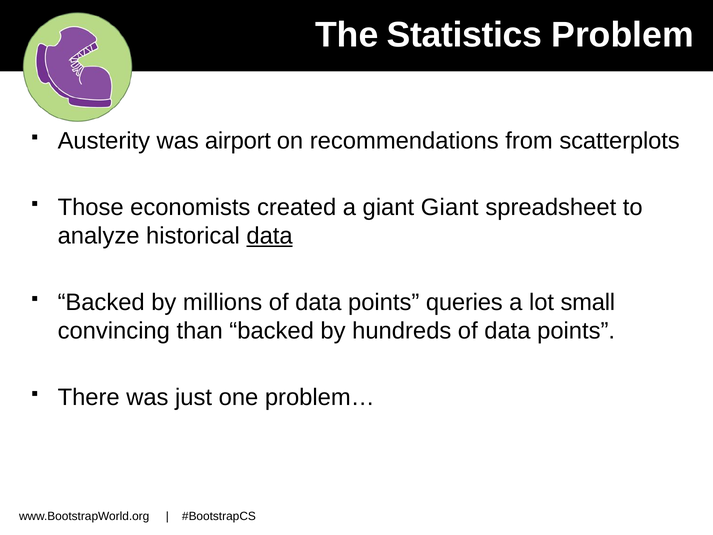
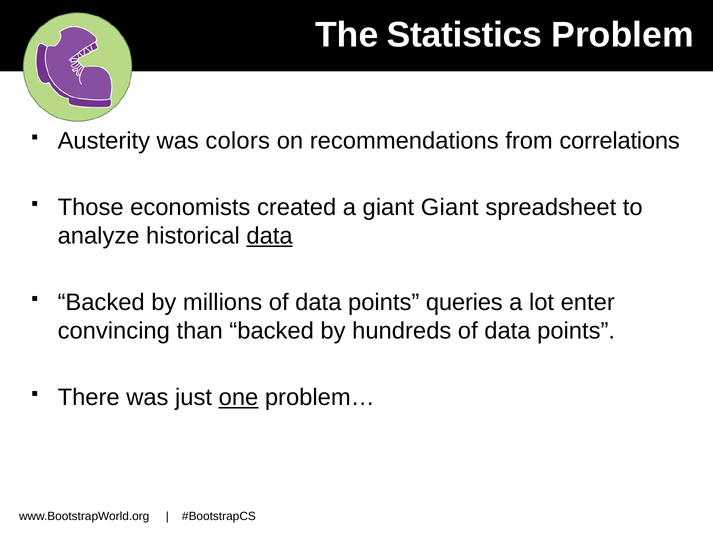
airport: airport -> colors (238, 141)
scatterplots: scatterplots -> correlations (620, 141)
small: small -> enter (588, 302)
one underline: none -> present (239, 397)
